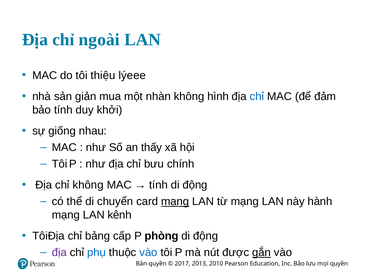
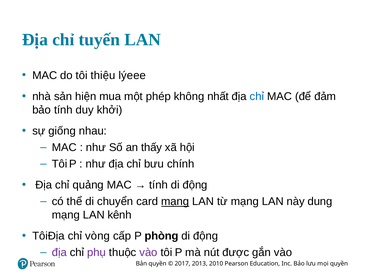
ngoài: ngoài -> tuyến (99, 40)
giản: giản -> hiện (86, 97)
nhàn: nhàn -> phép (158, 97)
hình: hình -> nhất (218, 97)
chỉ không: không -> quảng (88, 185)
hành: hành -> dung (320, 202)
bảng: bảng -> vòng (98, 236)
phụ colour: blue -> purple (97, 253)
vào colour: blue -> purple (148, 253)
gắn underline: present -> none (262, 253)
